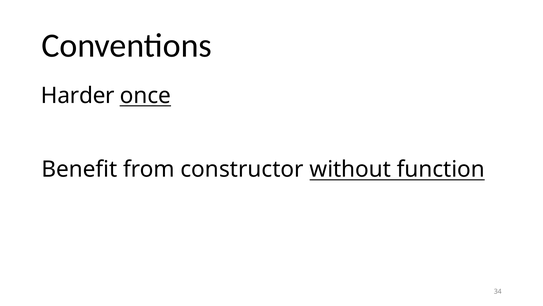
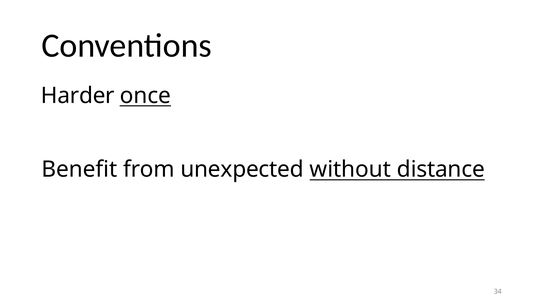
constructor: constructor -> unexpected (242, 169)
function: function -> distance (441, 169)
